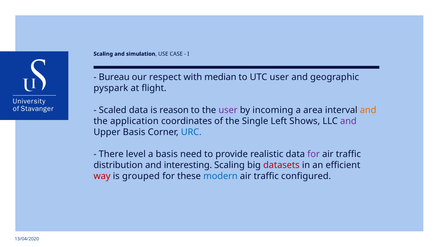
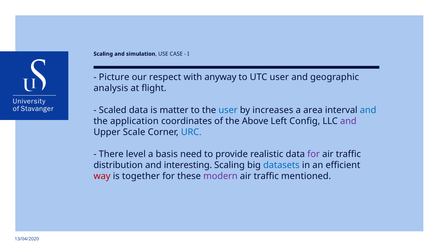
Bureau: Bureau -> Picture (114, 77)
median: median -> anyway (220, 77)
pyspark: pyspark -> analysis (111, 88)
reason: reason -> matter (174, 110)
user colour: purple -> blue (228, 110)
incoming: incoming -> increases (273, 110)
and colour: orange -> blue (368, 110)
Single: Single -> Above (255, 121)
Shows: Shows -> Config (305, 121)
Upper Basis: Basis -> Scale (134, 132)
datasets colour: red -> blue (281, 165)
grouped: grouped -> together (141, 176)
modern colour: blue -> purple (220, 176)
configured: configured -> mentioned (306, 176)
